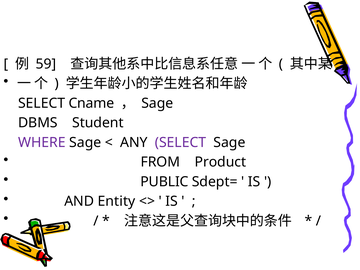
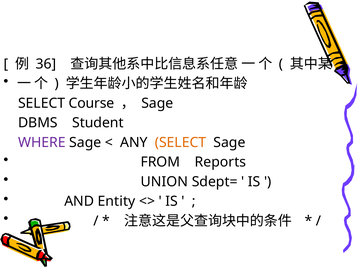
59: 59 -> 36 (46, 64)
Cname: Cname -> Course (91, 103)
SELECT colour: purple -> orange (181, 142)
Product: Product -> Reports (220, 162)
PUBLIC: PUBLIC -> UNION (164, 182)
